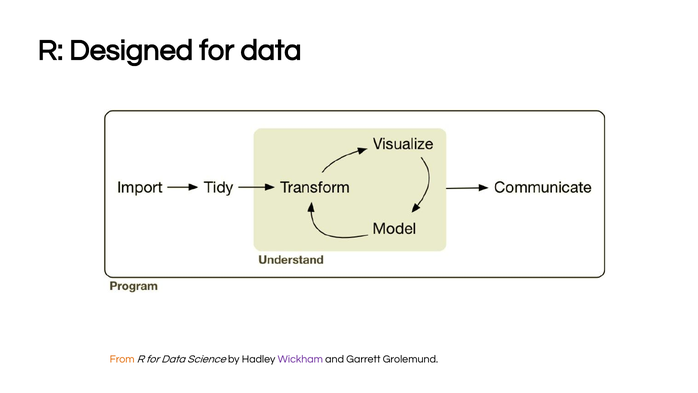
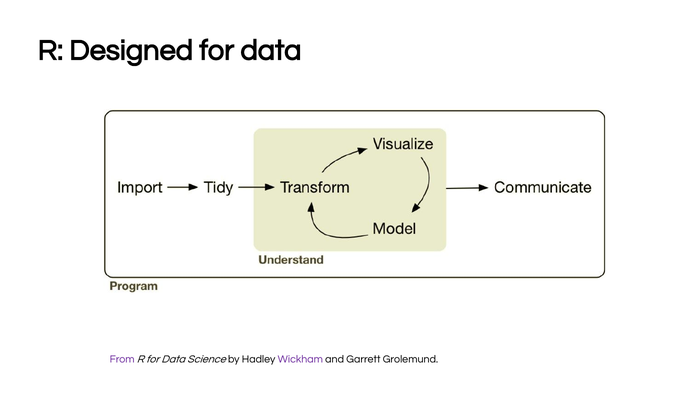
From colour: orange -> purple (122, 359)
